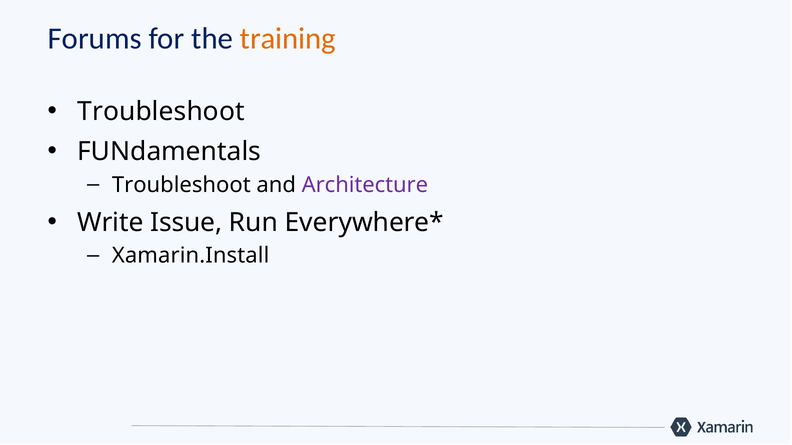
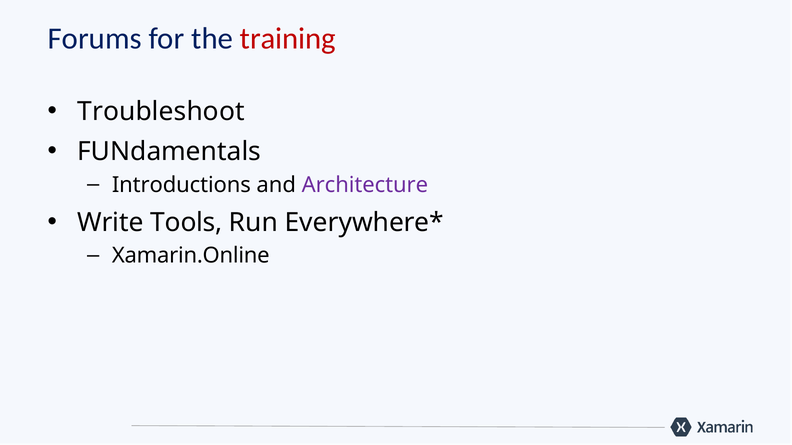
training colour: orange -> red (288, 39)
Troubleshoot: Troubleshoot -> Introductions (181, 185)
Issue: Issue -> Tools (186, 223)
Xamarin.Install: Xamarin.Install -> Xamarin.Online (191, 256)
